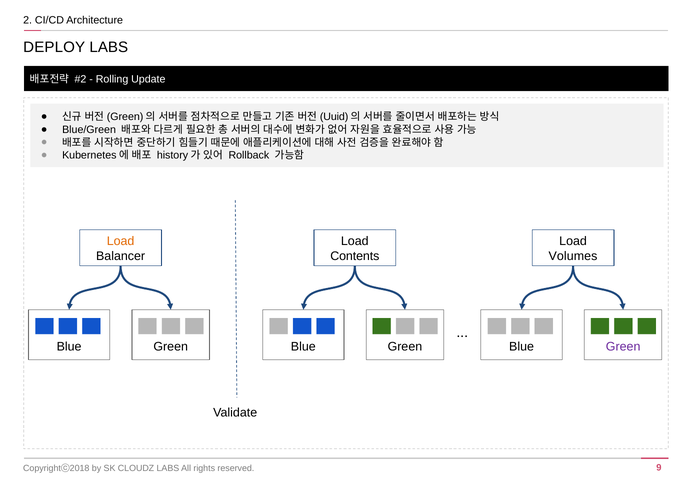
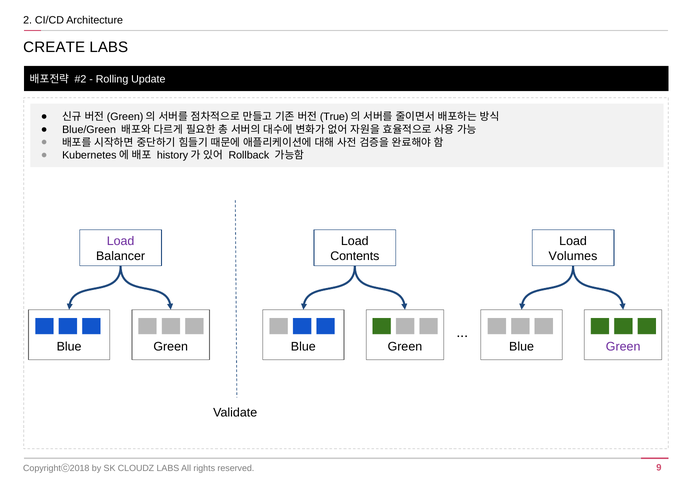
DEPLOY: DEPLOY -> CREATE (54, 47)
Uuid: Uuid -> True (334, 117)
Load colour: orange -> purple (121, 241)
